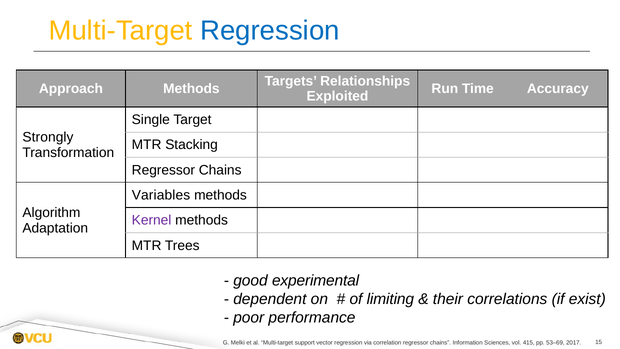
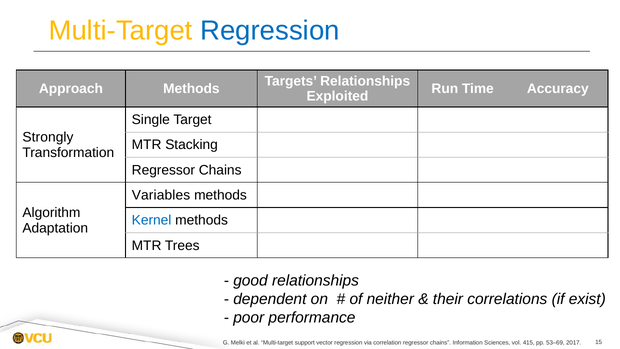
Kernel colour: purple -> blue (152, 220)
good experimental: experimental -> relationships (315, 280)
limiting: limiting -> neither (390, 299)
